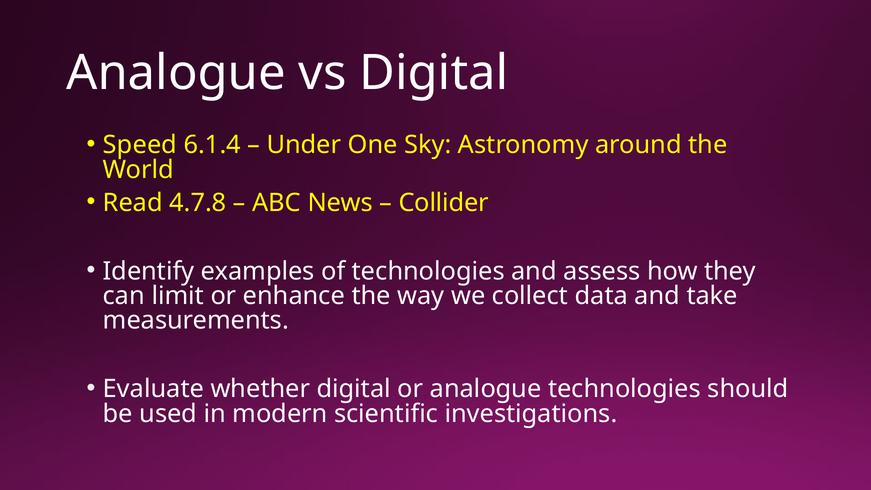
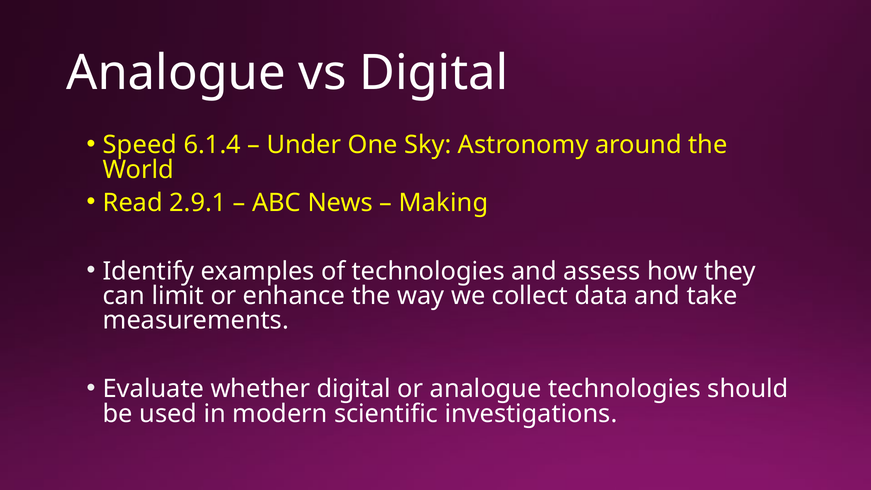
4.7.8: 4.7.8 -> 2.9.1 (198, 203)
Collider: Collider -> Making (443, 203)
